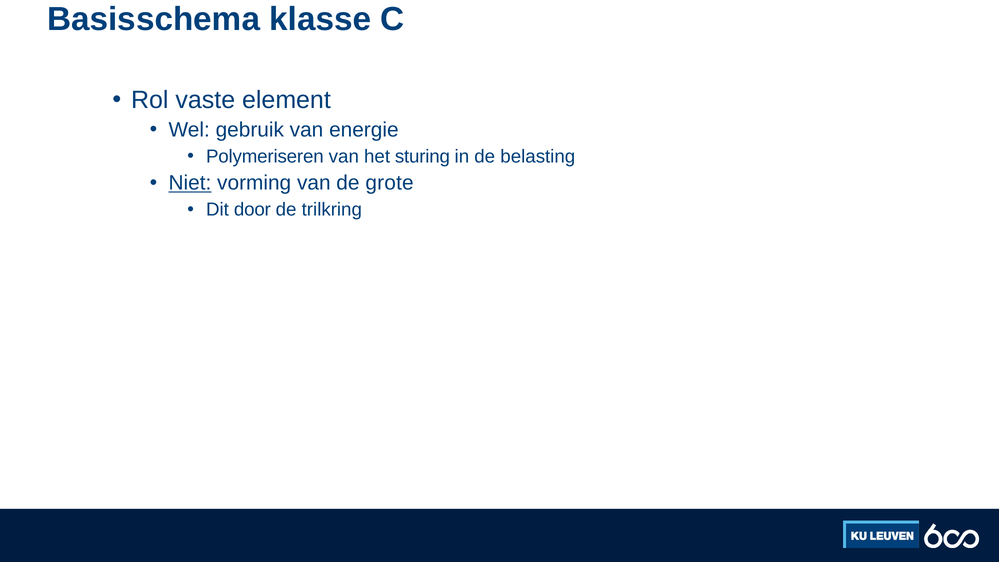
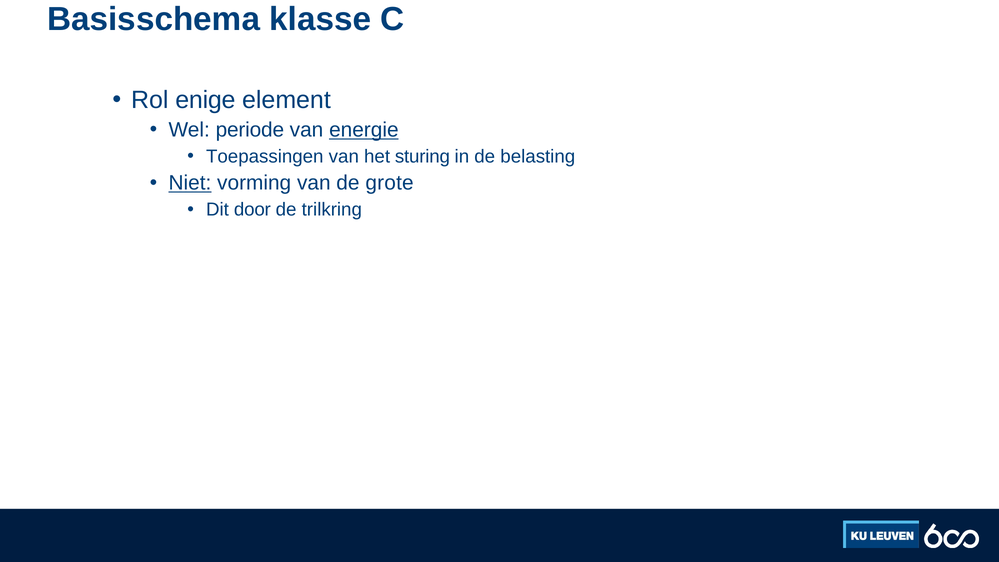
vaste: vaste -> enige (205, 100)
gebruik: gebruik -> periode (250, 130)
energie underline: none -> present (364, 130)
Polymeriseren: Polymeriseren -> Toepassingen (265, 156)
